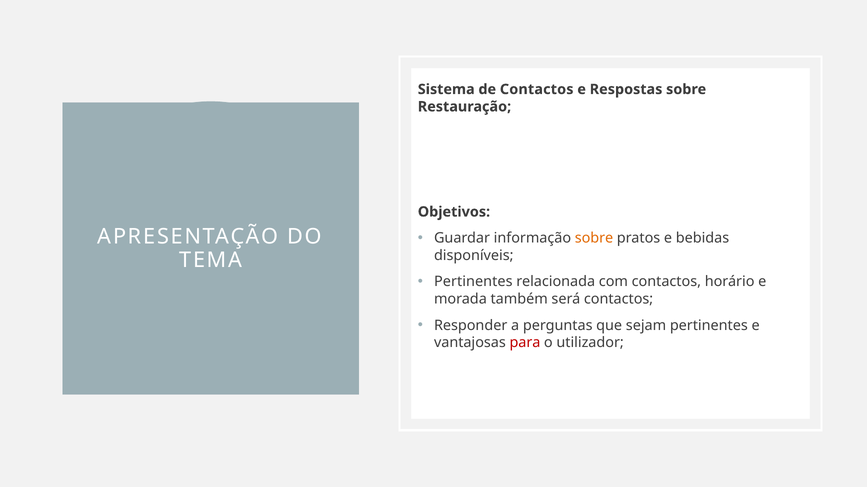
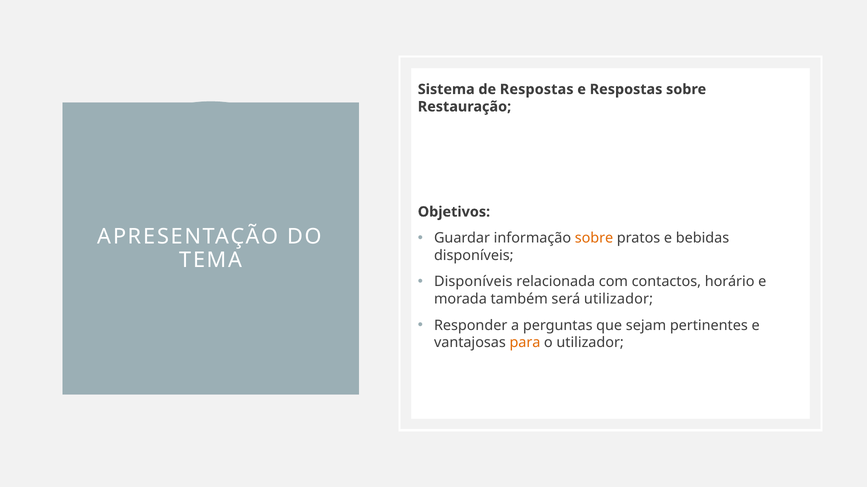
de Contactos: Contactos -> Respostas (537, 89)
Pertinentes: Pertinentes -> Disponíveis (473, 282)
será contactos: contactos -> utilizador (618, 299)
para colour: red -> orange (525, 343)
